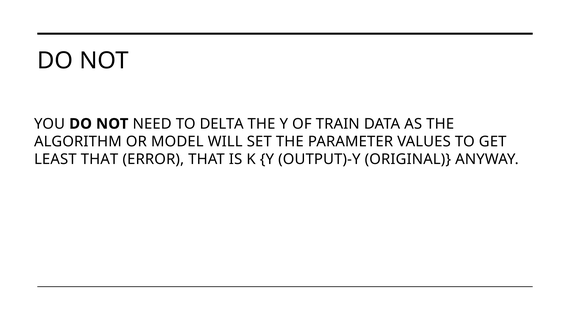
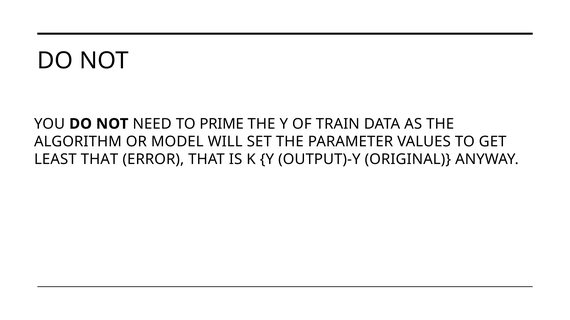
DELTA: DELTA -> PRIME (222, 124)
